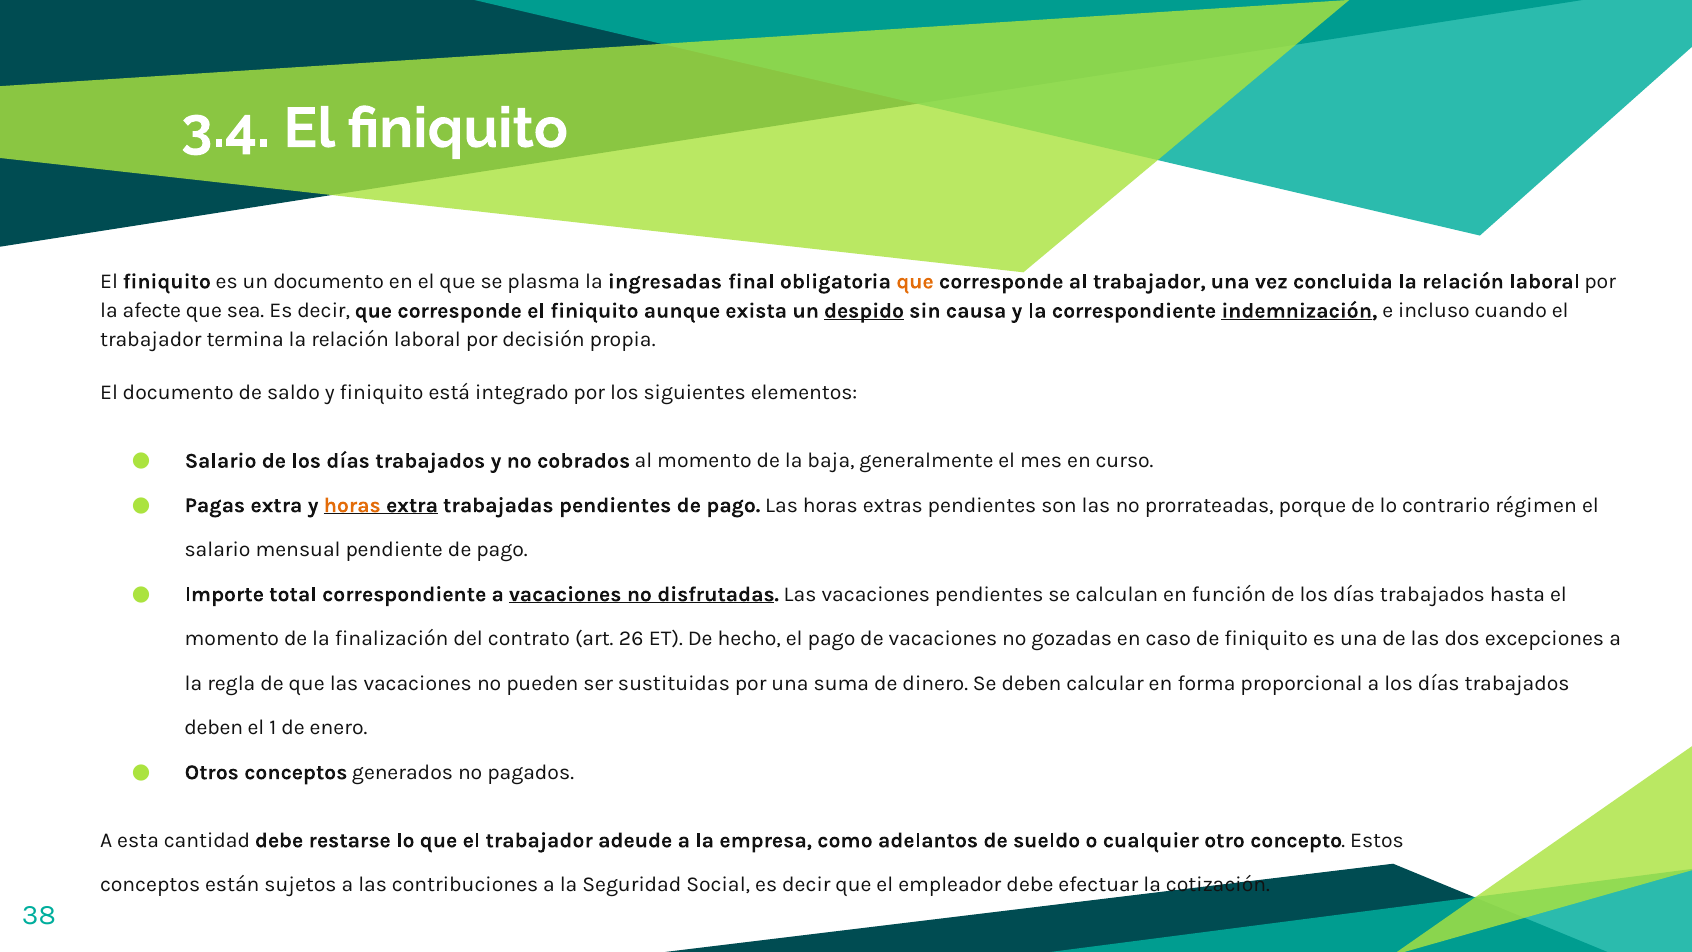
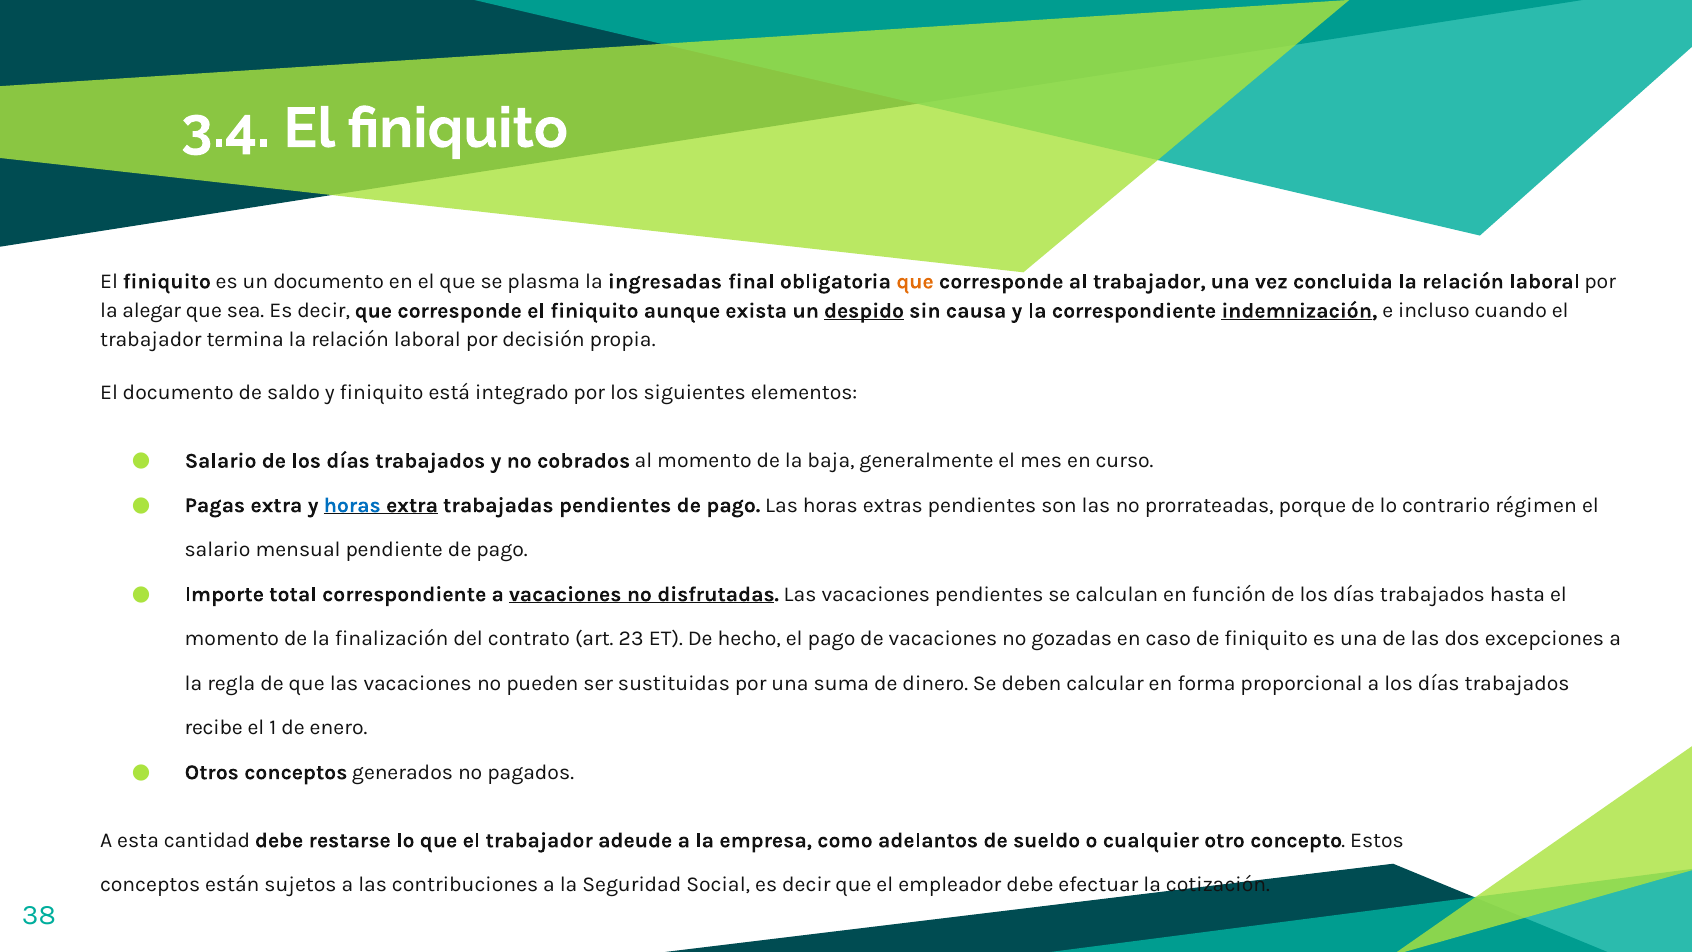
afecte: afecte -> alegar (152, 311)
horas colour: orange -> blue (352, 505)
26: 26 -> 23 (631, 639)
deben: deben -> recibe (214, 728)
